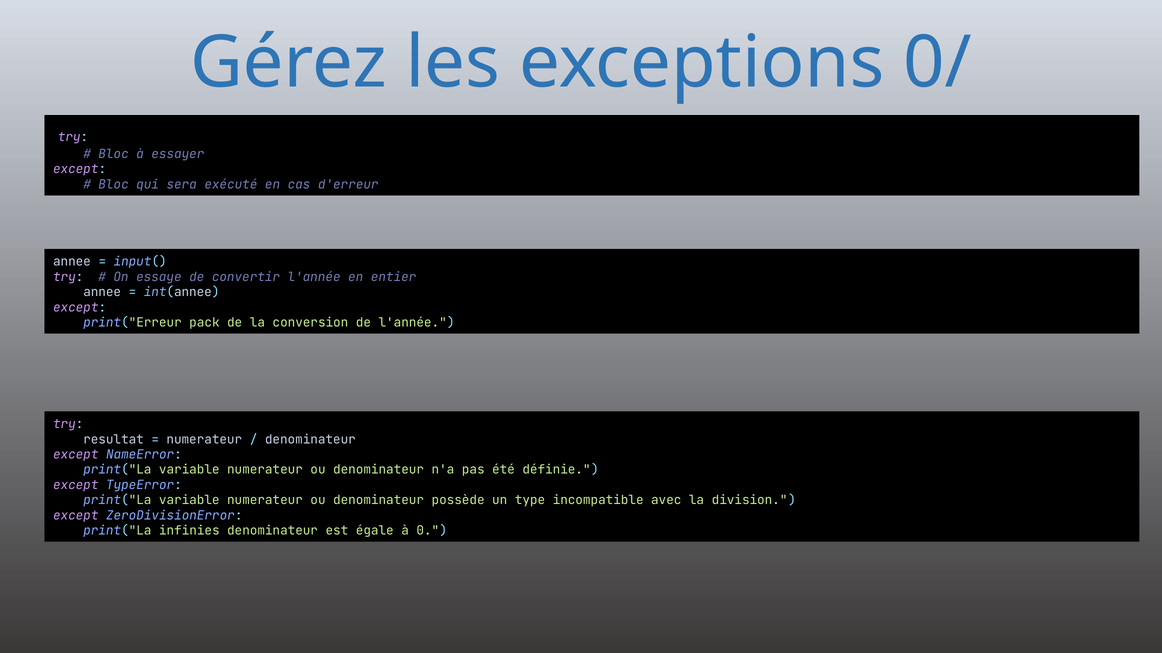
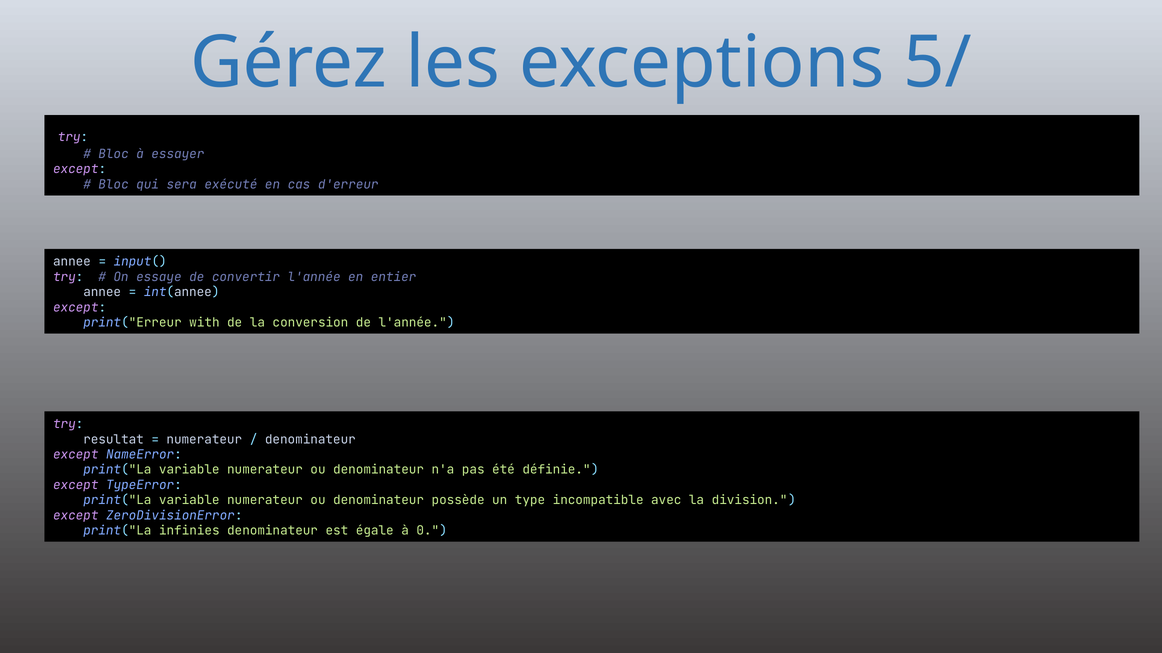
0/: 0/ -> 5/ (938, 63)
pack: pack -> with (204, 323)
